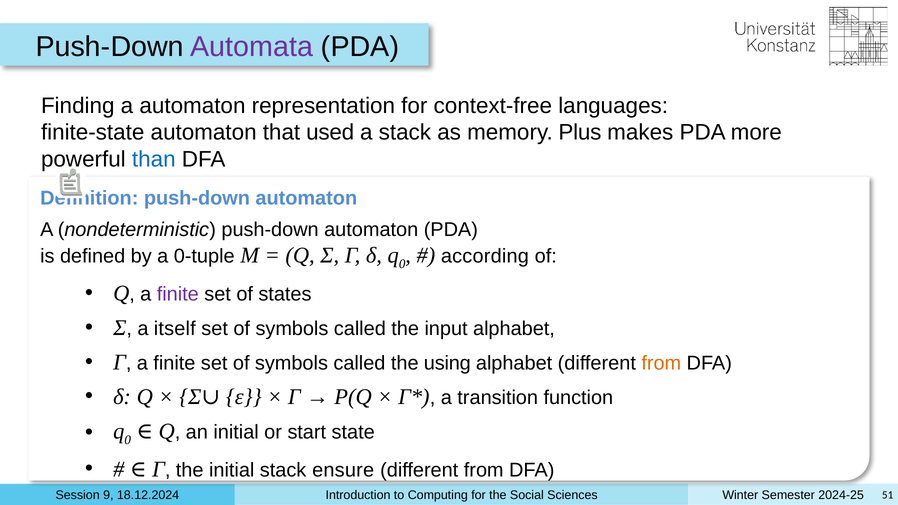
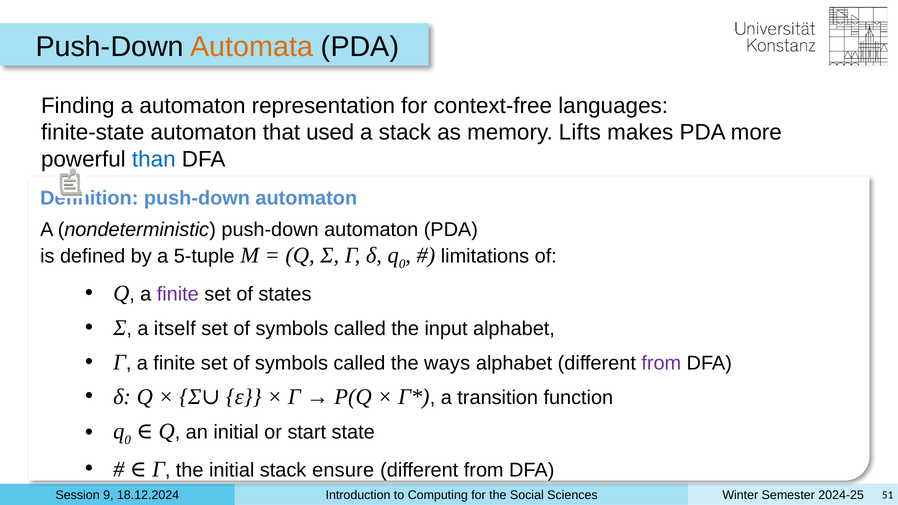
Automata colour: purple -> orange (252, 47)
Plus: Plus -> Lifts (580, 133)
0-tuple: 0-tuple -> 5-tuple (204, 256)
according: according -> limitations (485, 256)
using: using -> ways (447, 363)
from colour: orange -> purple (661, 363)
